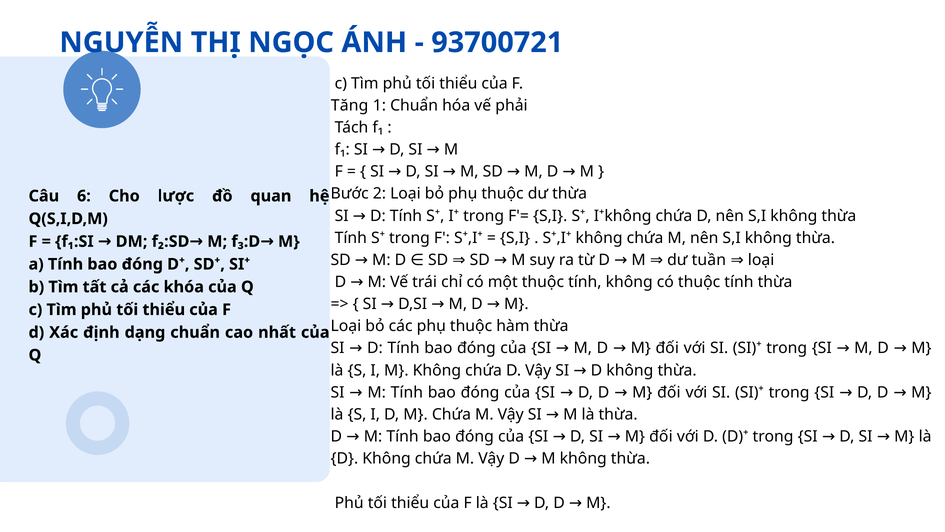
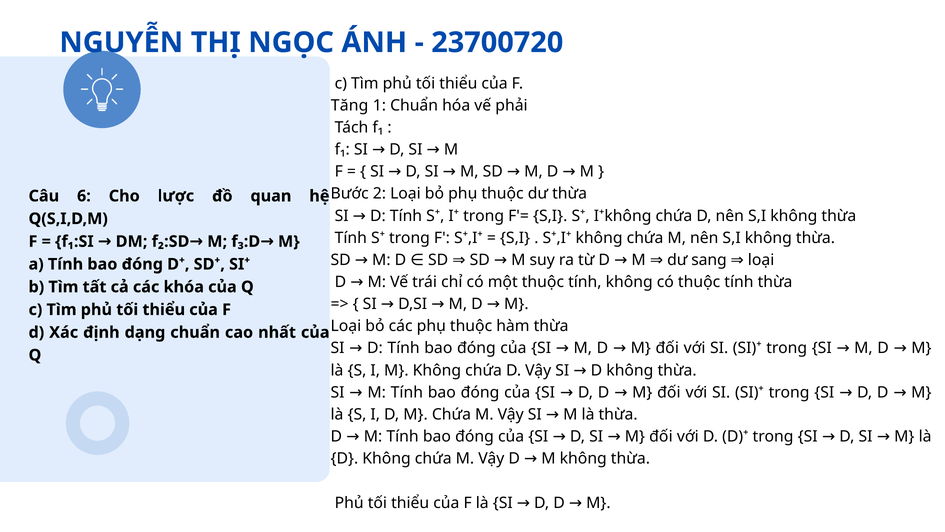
93700721: 93700721 -> 23700720 (497, 43)
tuần: tuần -> sang (709, 260)
